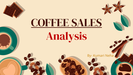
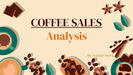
Analysis colour: red -> orange (67, 36)
